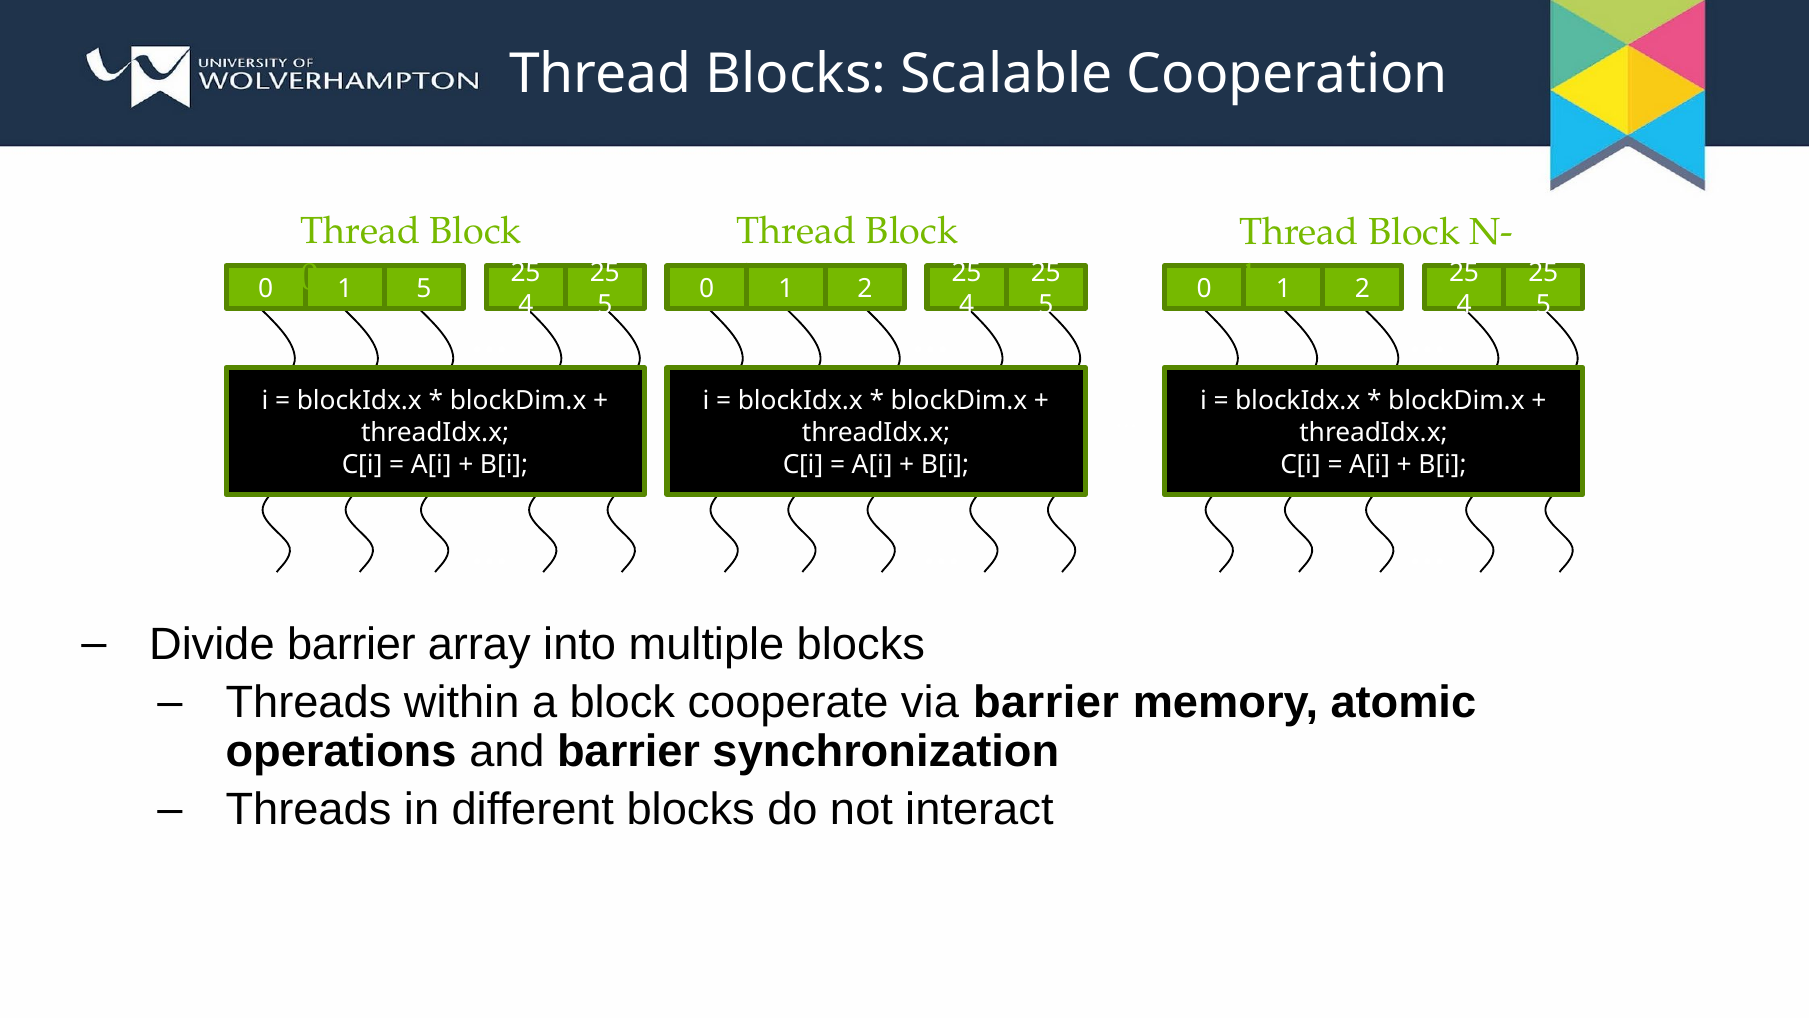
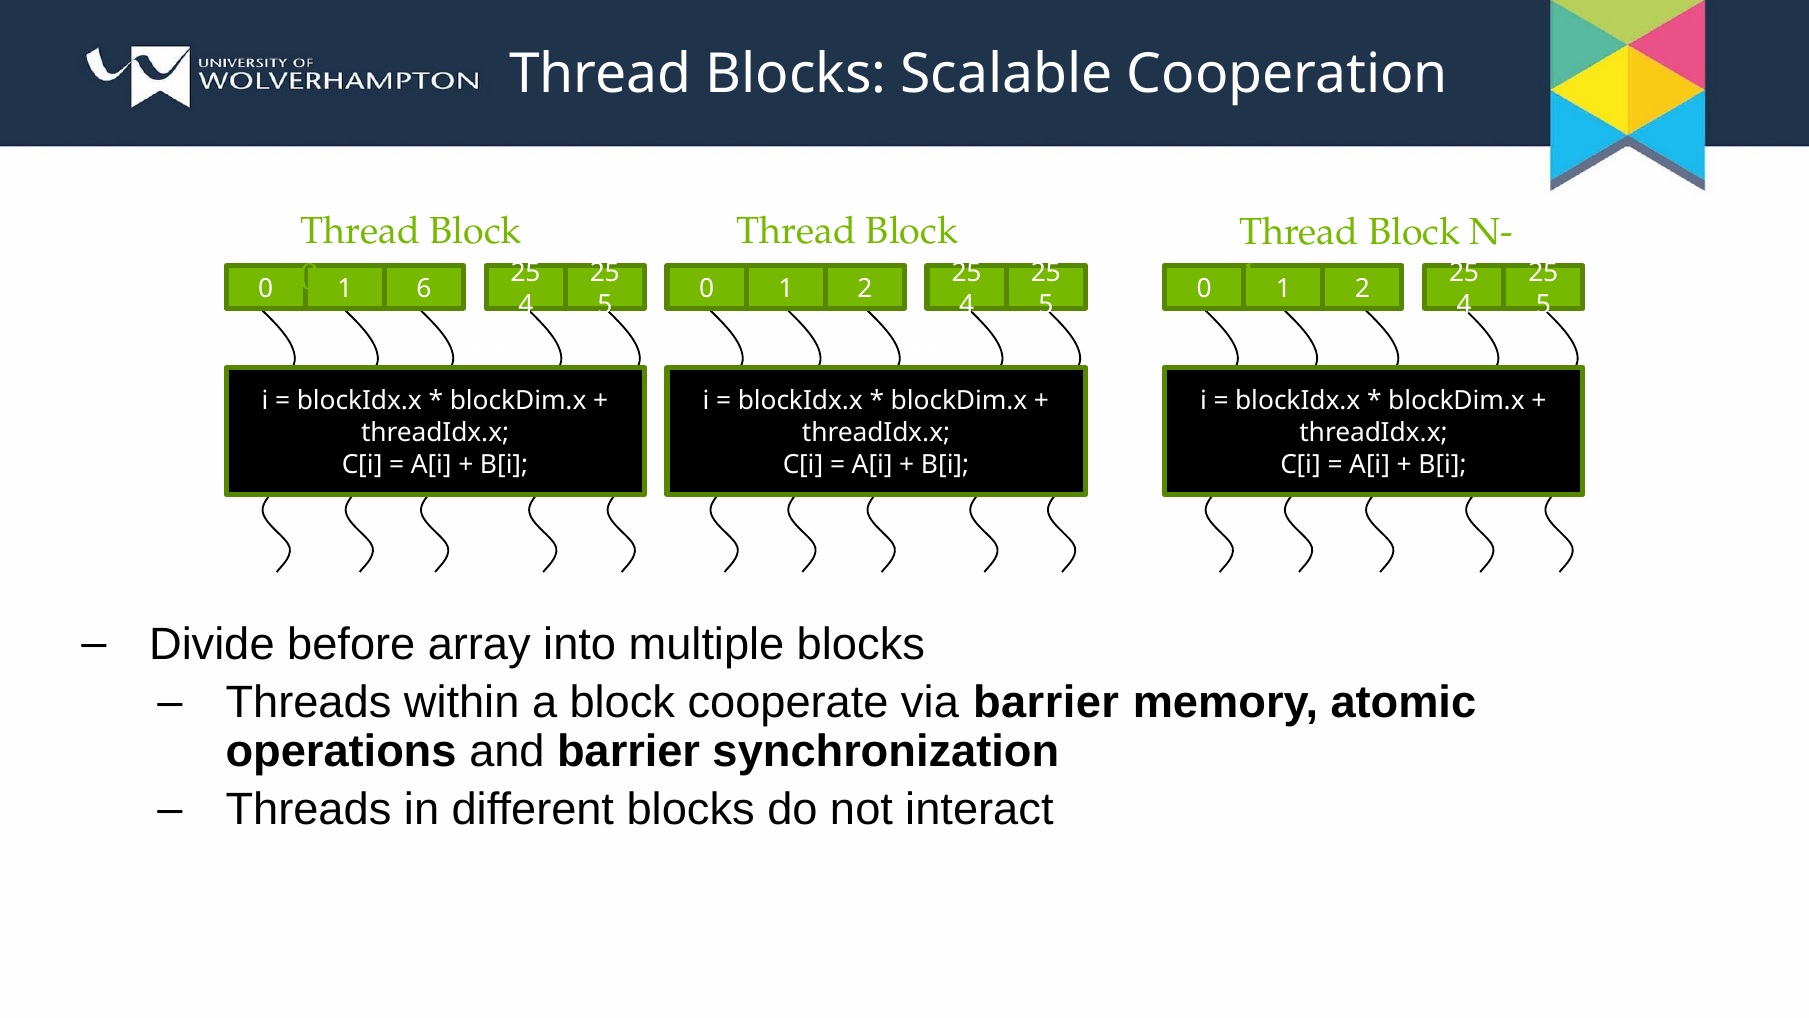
1 5: 5 -> 6 (424, 289)
Divide barrier: barrier -> before (351, 644)
